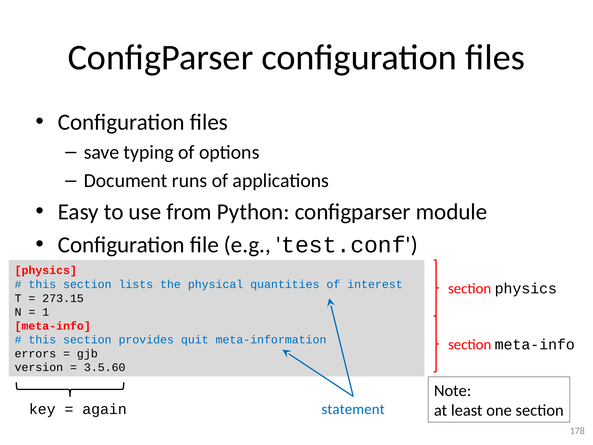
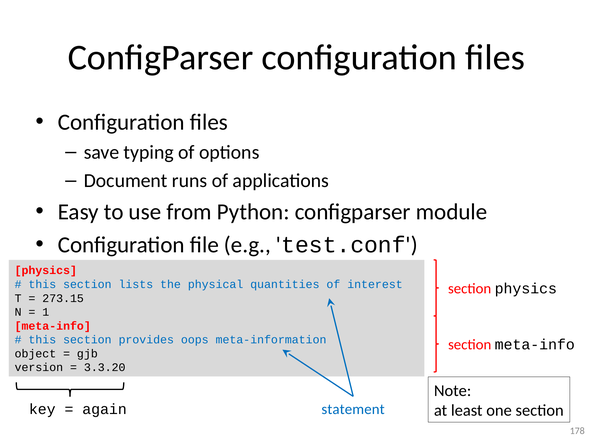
quit: quit -> oops (195, 340)
errors: errors -> object (35, 353)
3.5.60: 3.5.60 -> 3.3.20 (105, 367)
